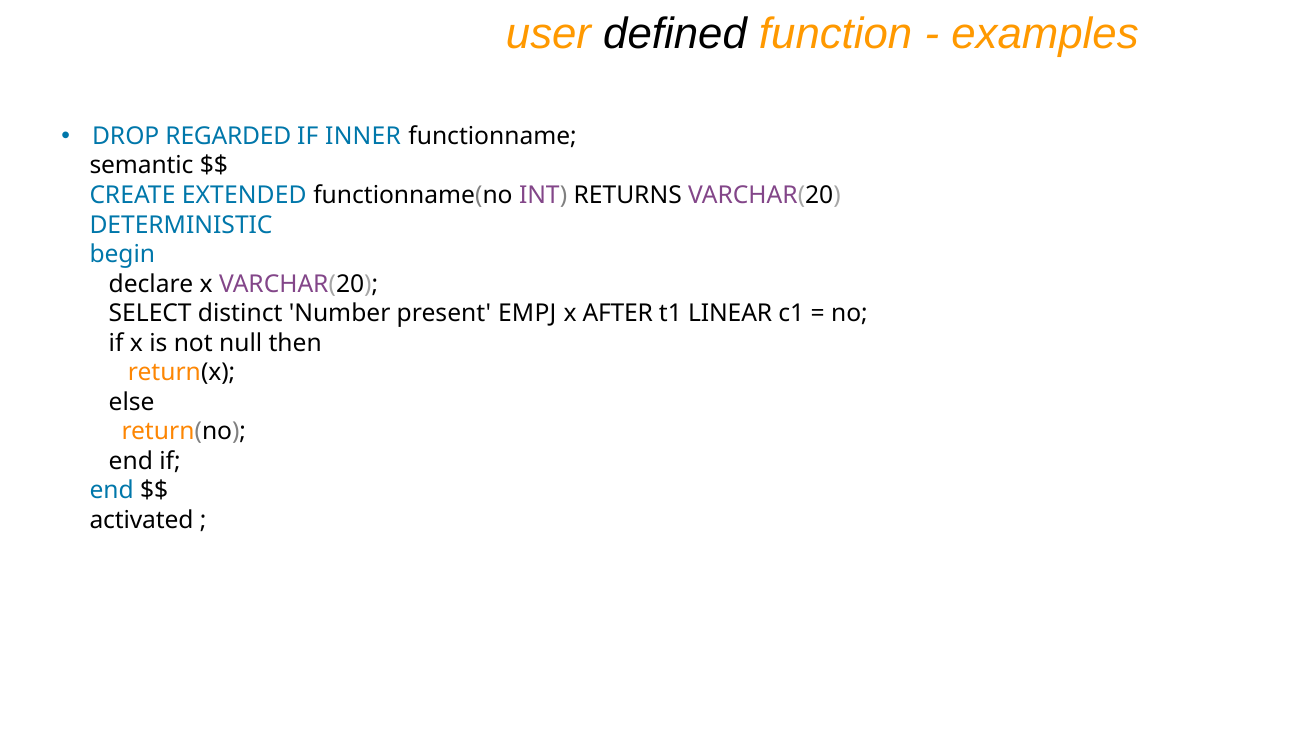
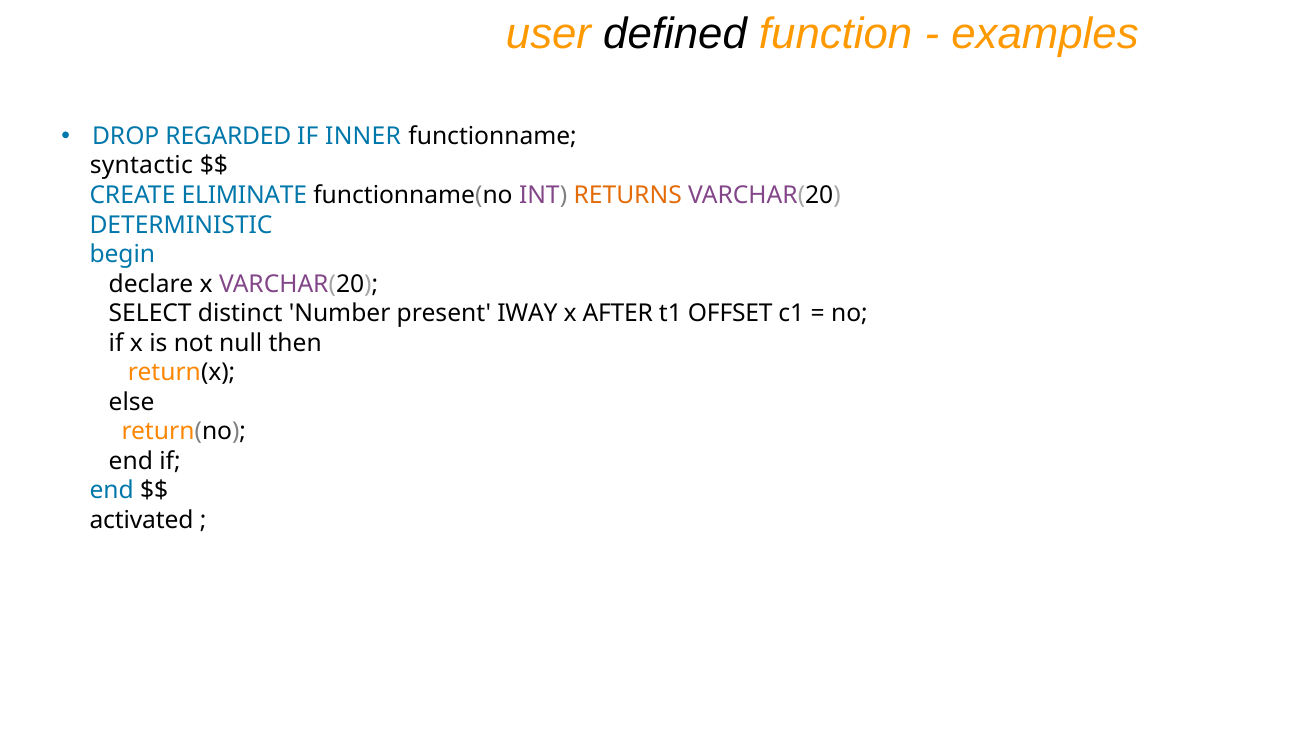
semantic: semantic -> syntactic (141, 166)
EXTENDED: EXTENDED -> ELIMINATE (244, 196)
RETURNS colour: black -> orange (628, 196)
EMPJ: EMPJ -> IWAY (527, 314)
LINEAR: LINEAR -> OFFSET (730, 314)
